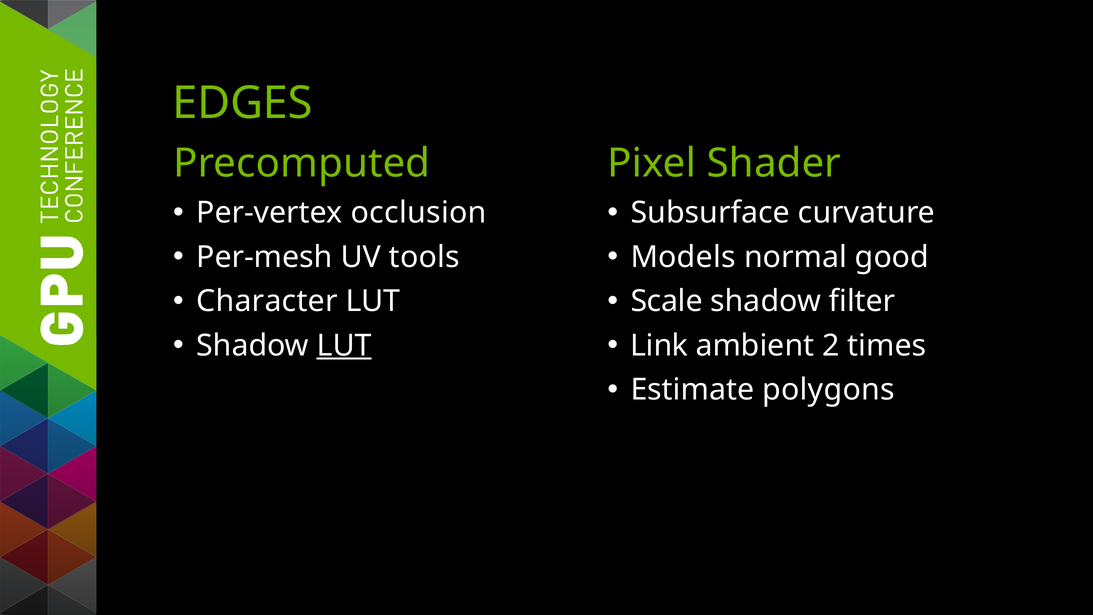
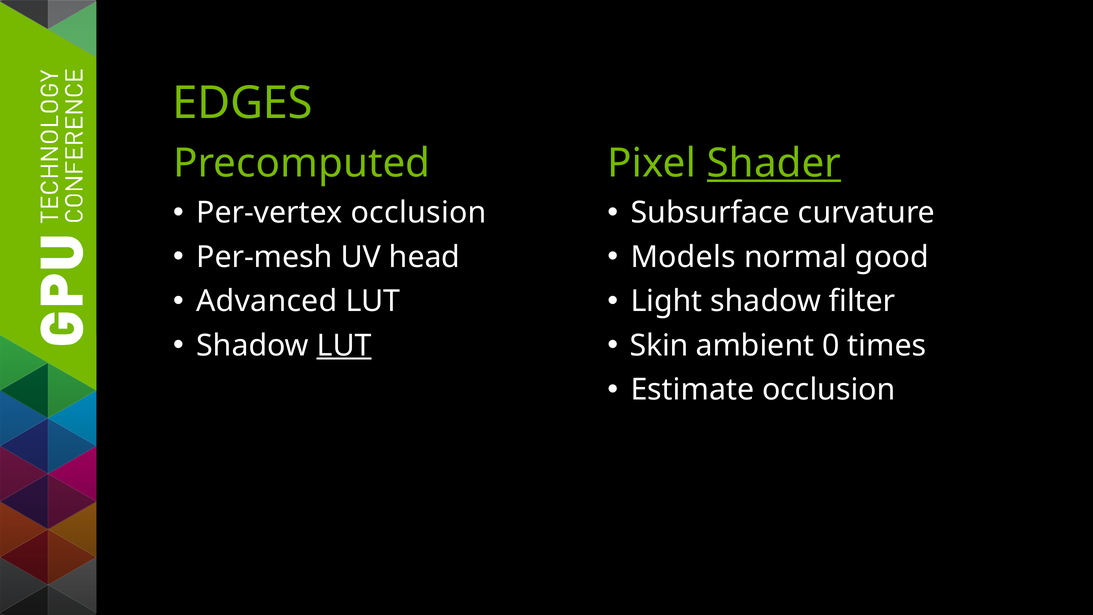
Shader underline: none -> present (774, 163)
tools: tools -> head (425, 257)
Character: Character -> Advanced (267, 301)
Scale: Scale -> Light (666, 301)
Link: Link -> Skin (659, 345)
2: 2 -> 0 (831, 345)
Estimate polygons: polygons -> occlusion (829, 390)
